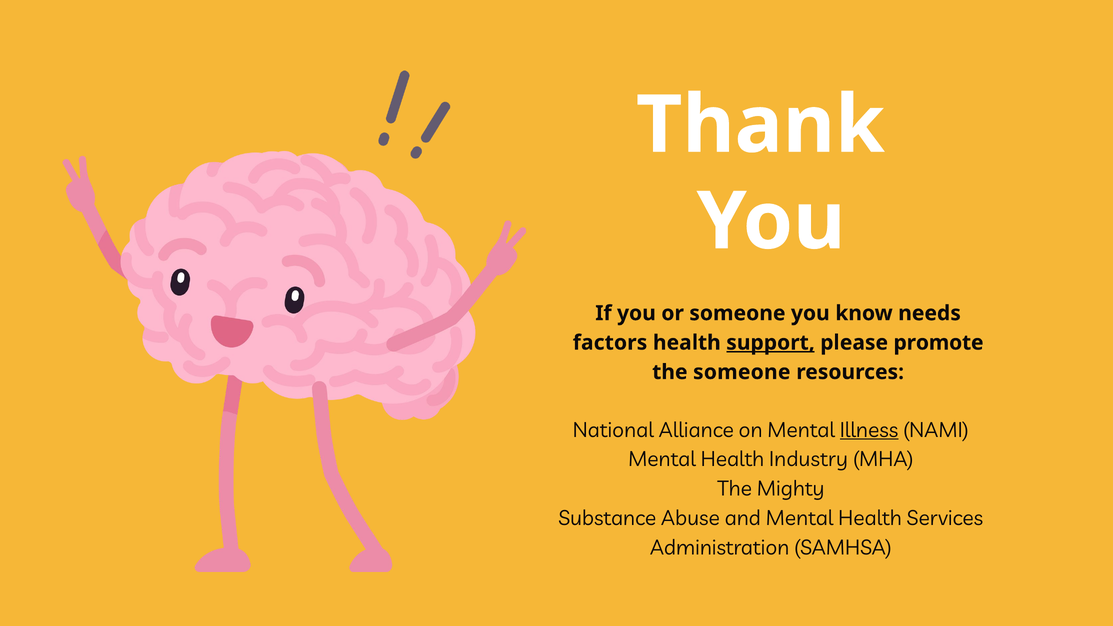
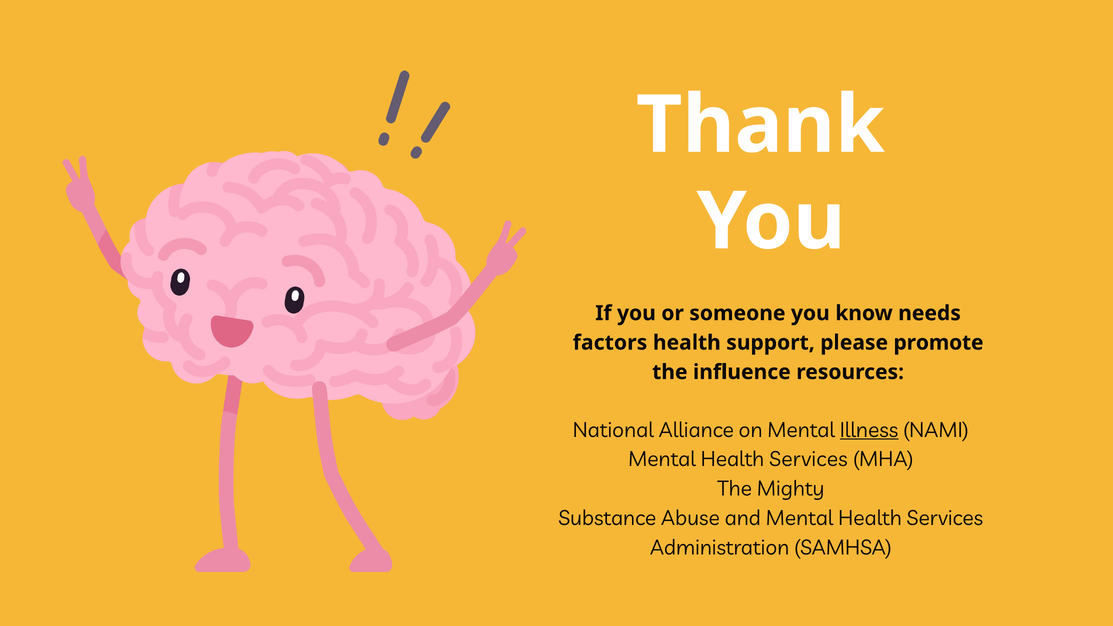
support underline: present -> none (771, 343)
the someone: someone -> influence (742, 372)
Industry: Industry -> Services (808, 460)
